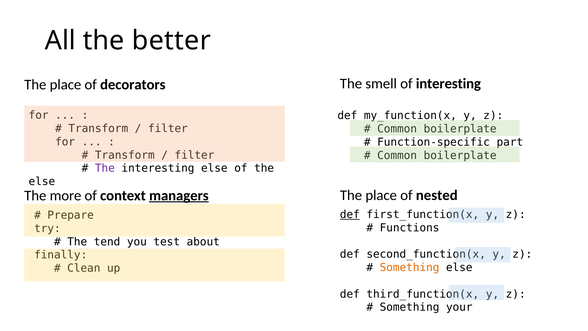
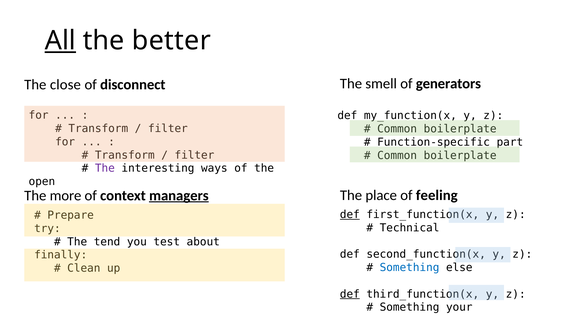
All underline: none -> present (60, 40)
place: place -> close (65, 85)
decorators: decorators -> disconnect (133, 85)
of interesting: interesting -> generators (448, 84)
interesting else: else -> ways (214, 168)
else: else -> open (42, 181)
nested: nested -> feeling (437, 195)
Functions: Functions -> Technical (410, 228)
Something colour: orange -> blue (410, 267)
def underline: none -> present (350, 294)
